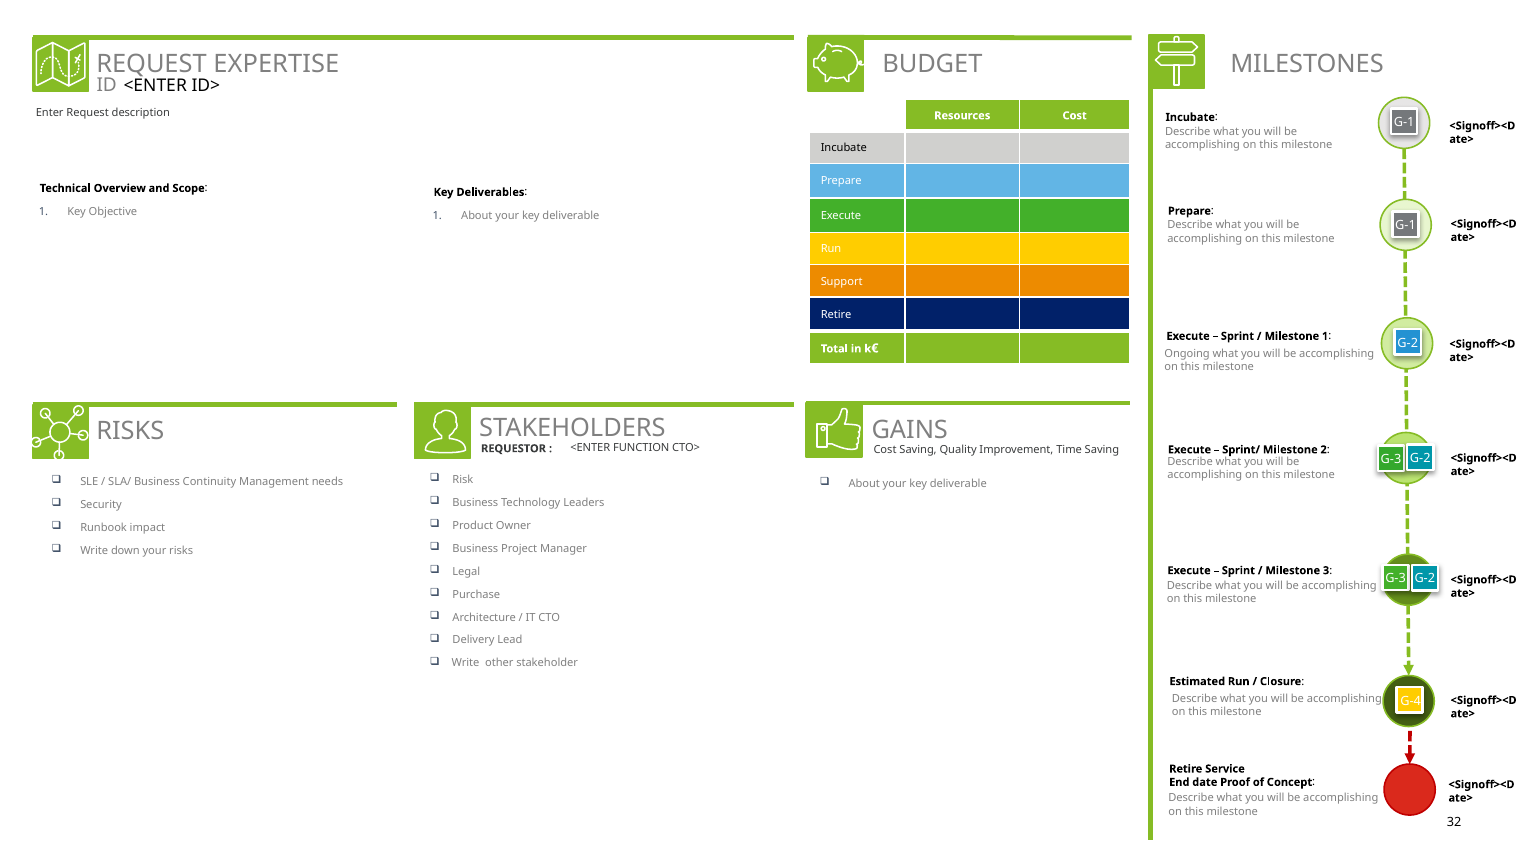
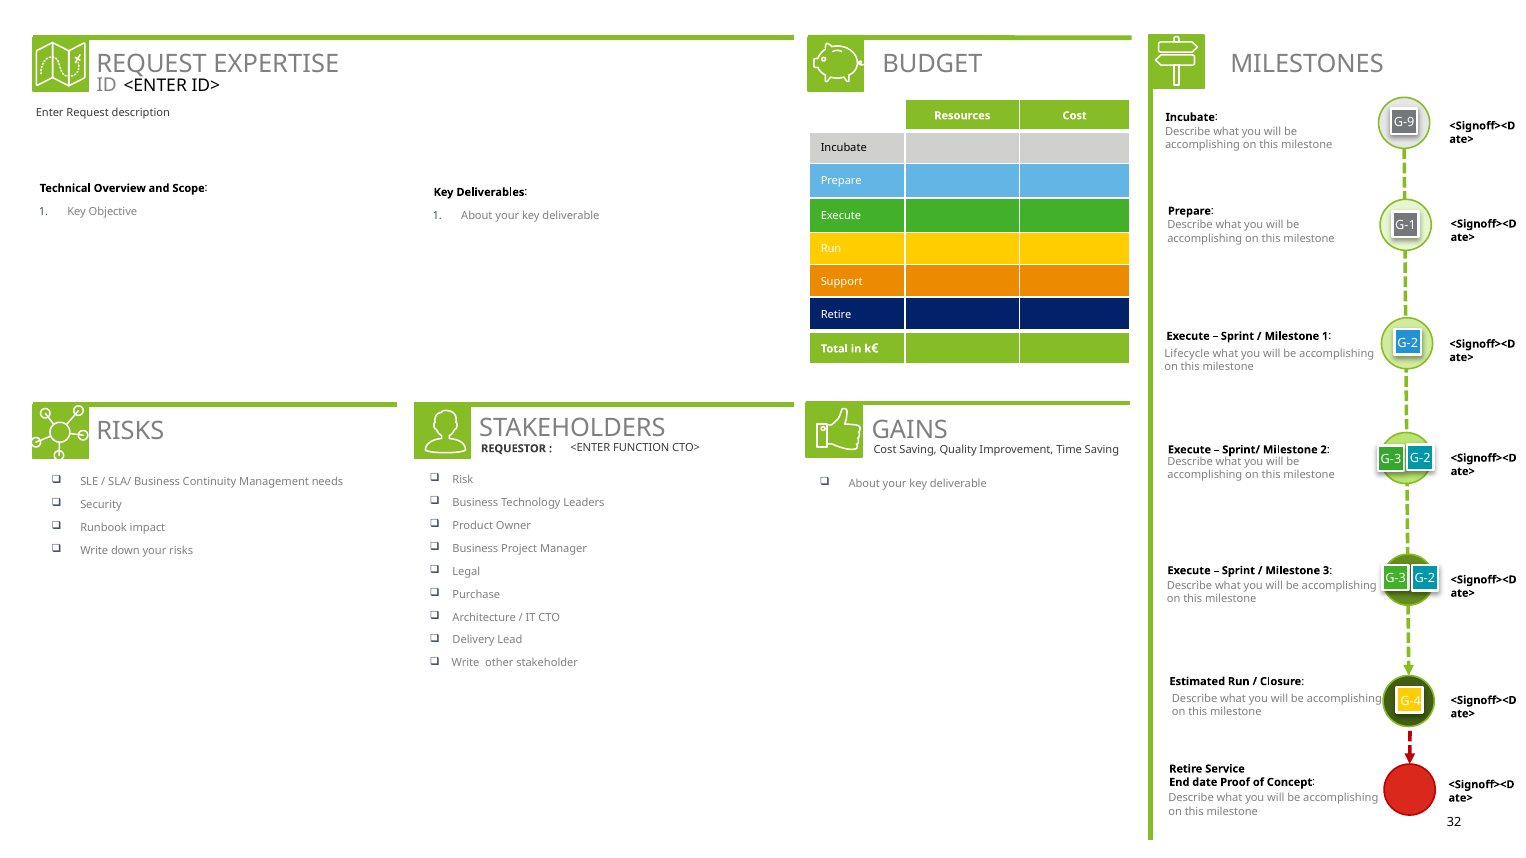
G-1: G-1 -> G-9 (1404, 122)
Ongoing: Ongoing -> Lifecycle (1187, 354)
